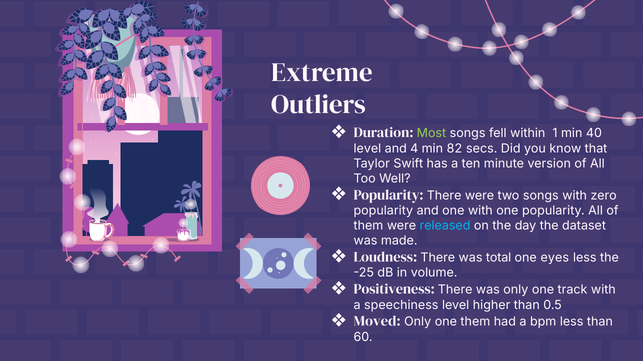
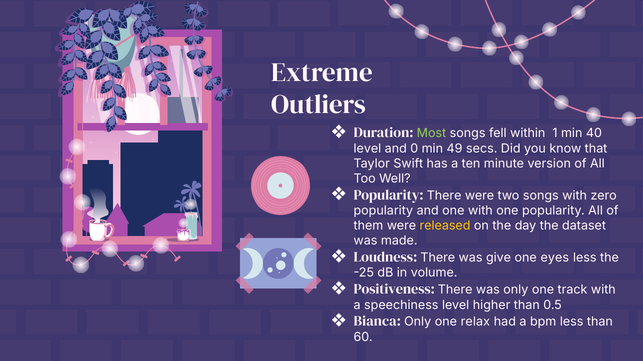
4: 4 -> 0 (414, 149)
82: 82 -> 49 (455, 149)
released colour: light blue -> yellow (445, 226)
total: total -> give (499, 258)
Moved: Moved -> Bianca (377, 322)
one them: them -> relax (475, 322)
